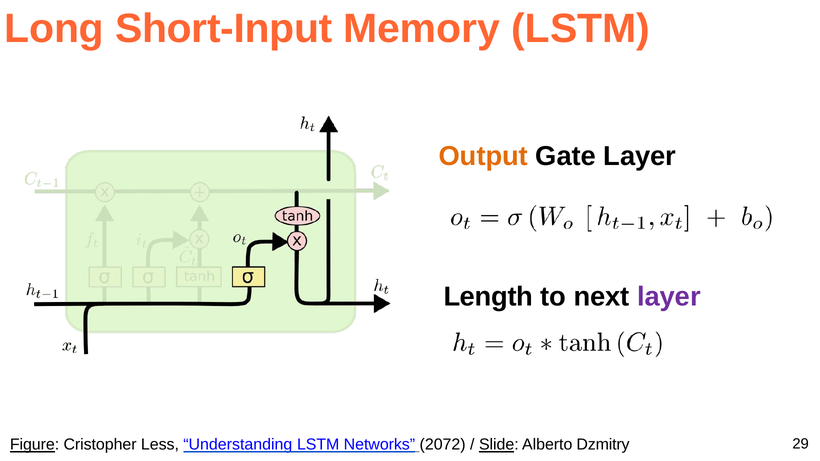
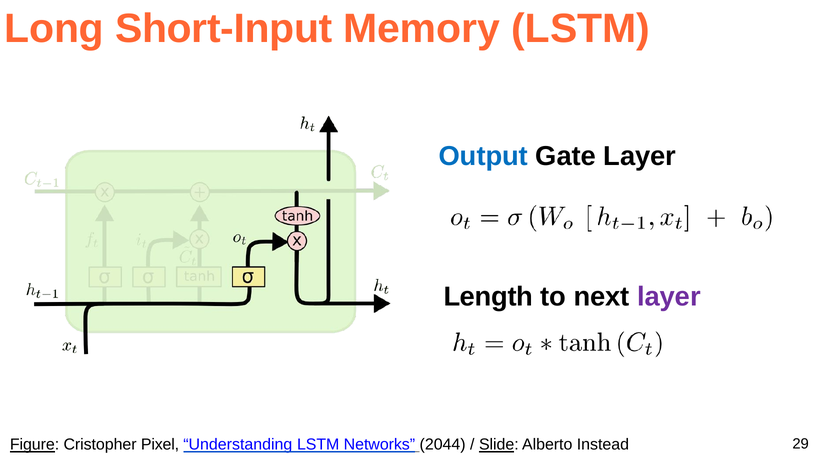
Output colour: orange -> blue (483, 156)
Less: Less -> Pixel (160, 445)
2072: 2072 -> 2044 (443, 445)
Dzmitry: Dzmitry -> Instead (603, 445)
